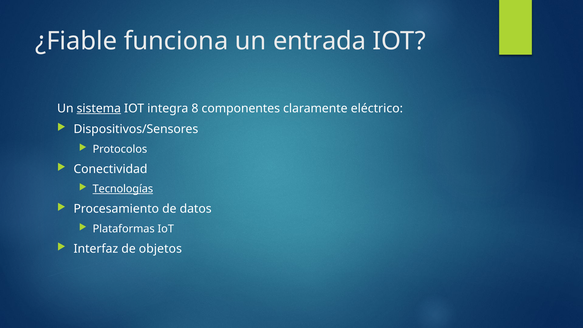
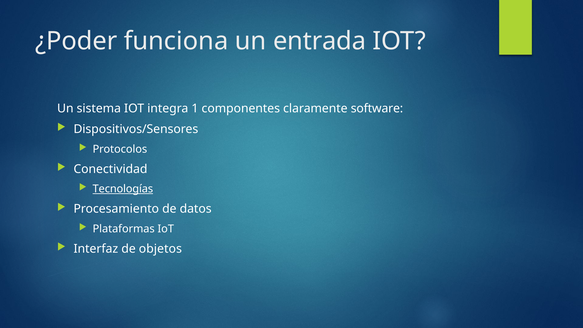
¿Fiable: ¿Fiable -> ¿Poder (76, 41)
sistema underline: present -> none (99, 109)
8: 8 -> 1 (195, 109)
eléctrico: eléctrico -> software (377, 109)
